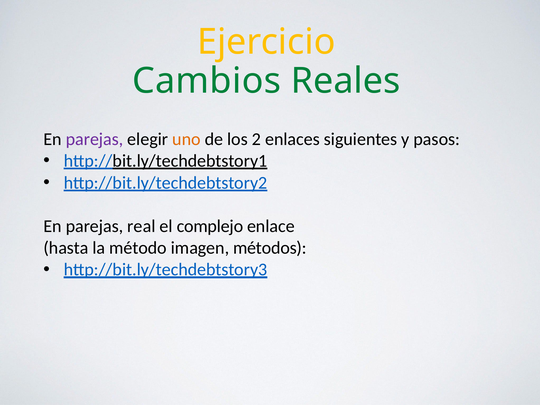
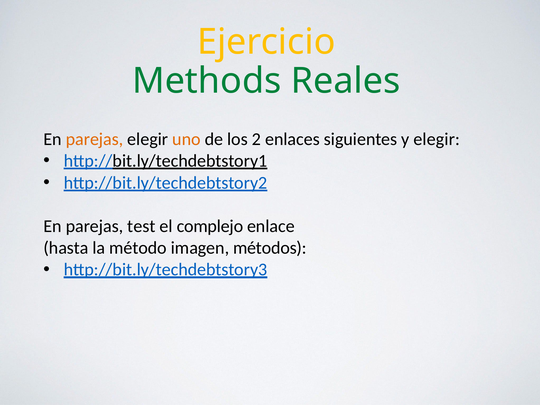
Cambios: Cambios -> Methods (207, 81)
parejas colour: purple -> orange (95, 139)
y pasos: pasos -> elegir (437, 139)
real: real -> test (141, 226)
